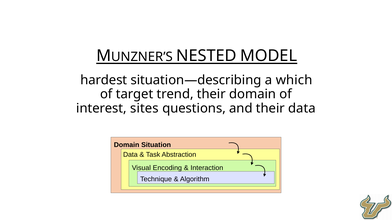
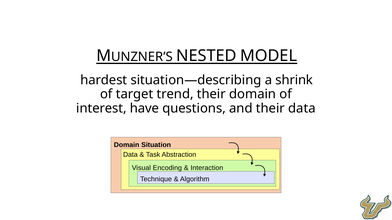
which: which -> shrink (294, 80)
sites: sites -> have (145, 108)
